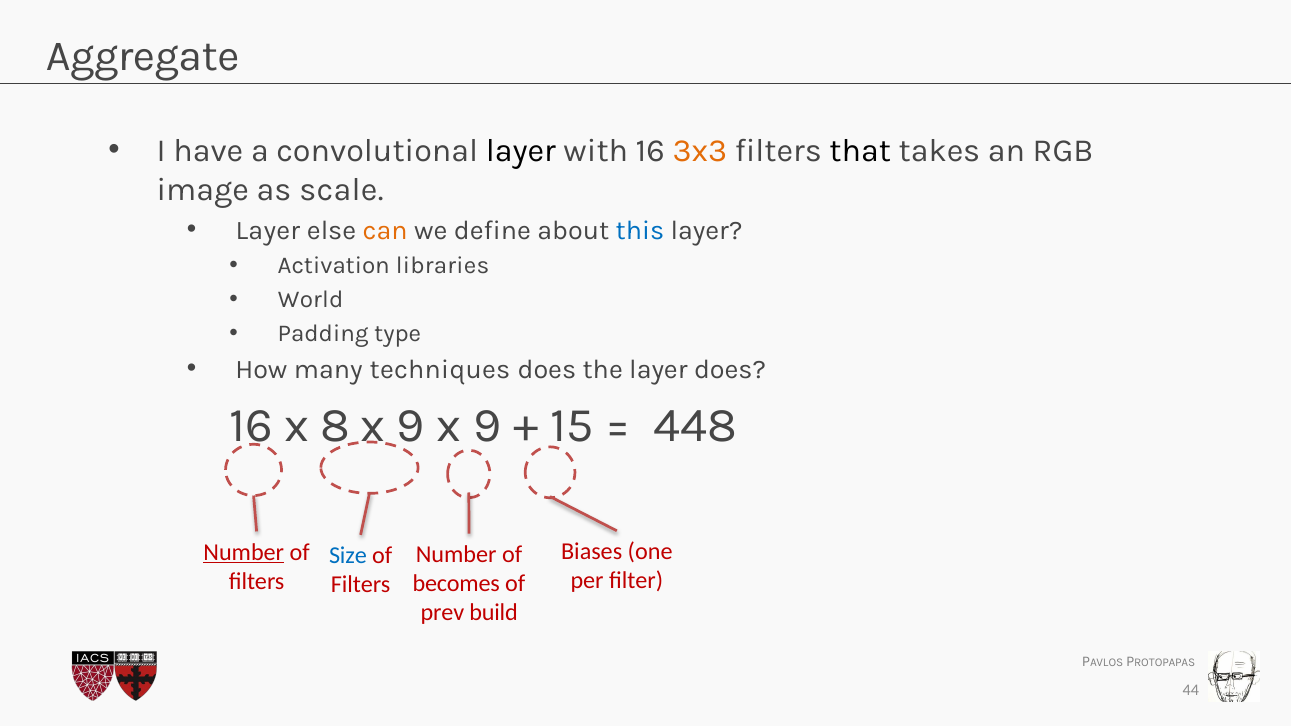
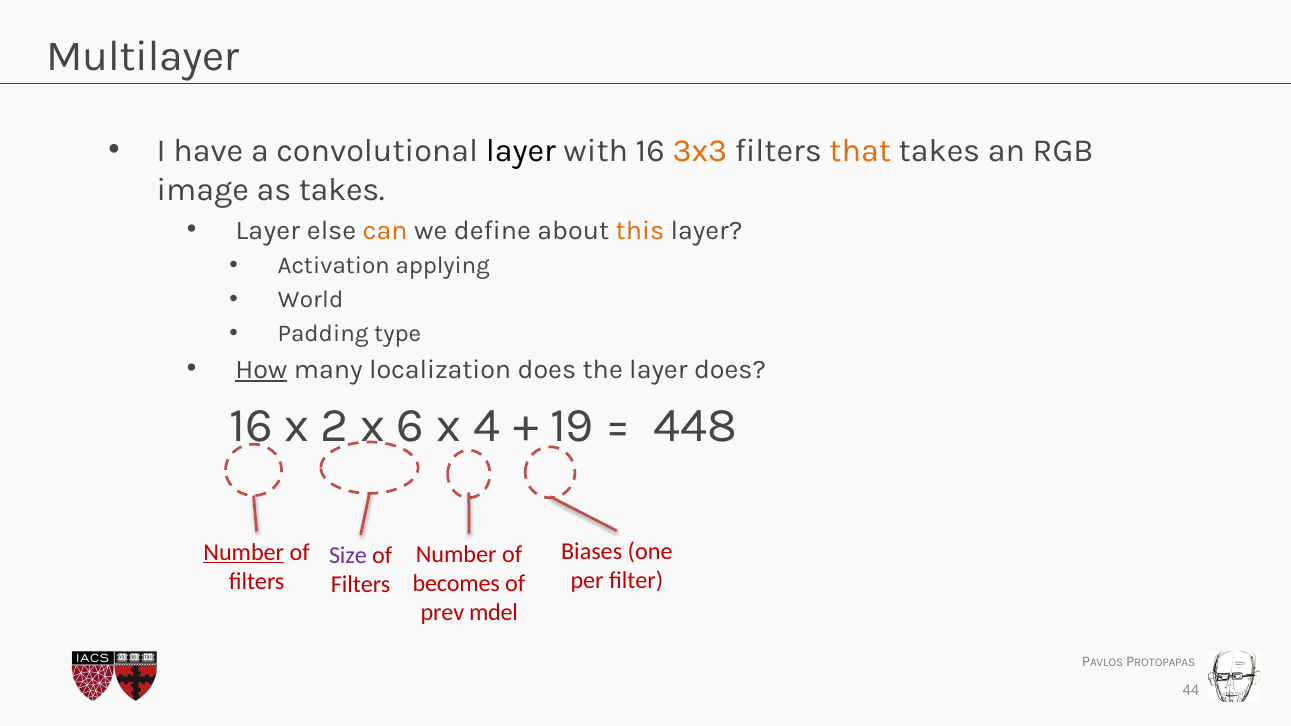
Aggregate: Aggregate -> Multilayer (143, 57)
that colour: black -> orange (860, 151)
as scale: scale -> takes (342, 190)
this colour: blue -> orange (640, 230)
libraries: libraries -> applying (443, 266)
How underline: none -> present (261, 370)
techniques: techniques -> localization (440, 370)
8: 8 -> 2 (335, 426)
9: 9 -> 6 (411, 426)
9: 9 -> 4 (487, 426)
15: 15 -> 19 (572, 426)
Size colour: blue -> purple (348, 556)
build: build -> mdel (494, 613)
